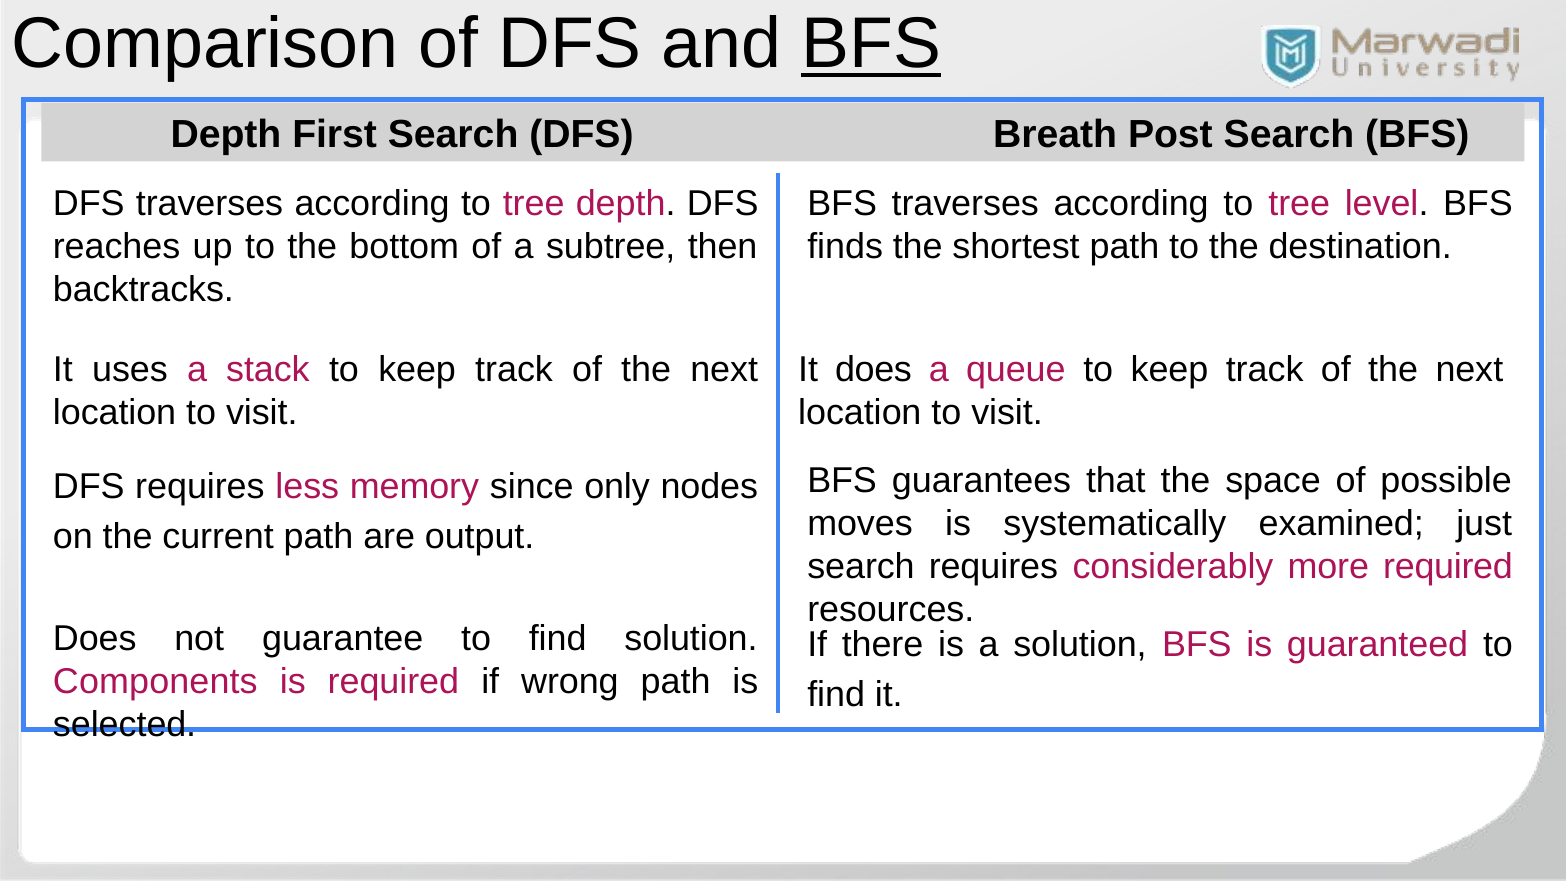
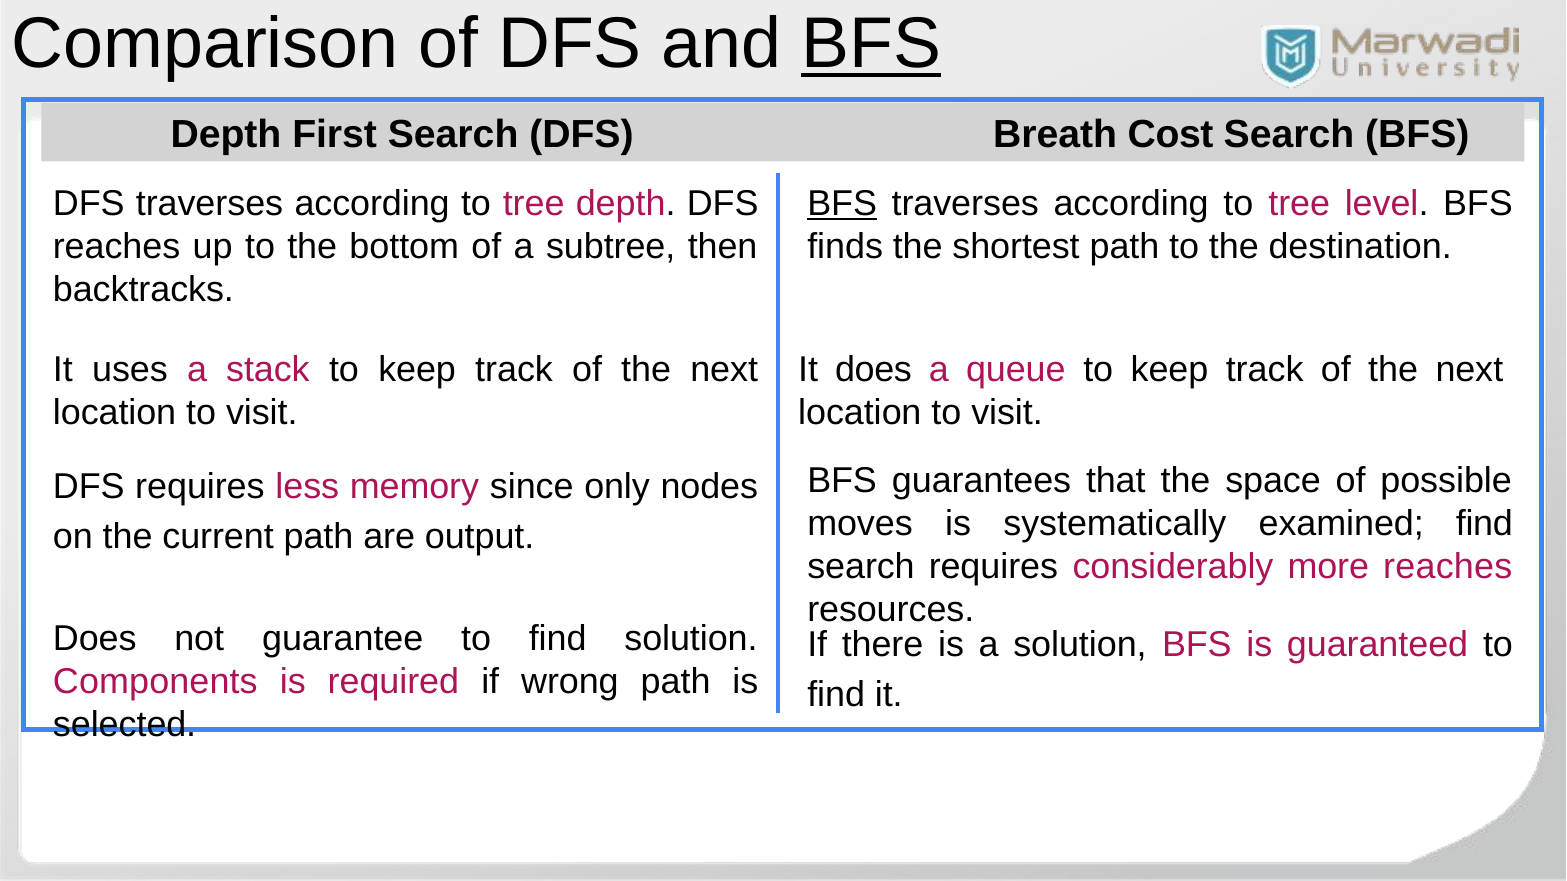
Post: Post -> Cost (1171, 135)
BFS underline: none -> present (842, 203)
examined just: just -> find (1484, 524)
more required: required -> reaches (1448, 567)
